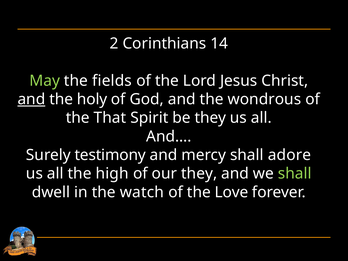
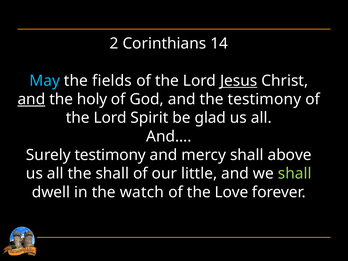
May colour: light green -> light blue (45, 81)
Jesus underline: none -> present (239, 81)
the wondrous: wondrous -> testimony (264, 99)
That: That -> Lord (110, 118)
be they: they -> glad (210, 118)
adore: adore -> above (290, 155)
the high: high -> shall (112, 174)
our they: they -> little (199, 174)
